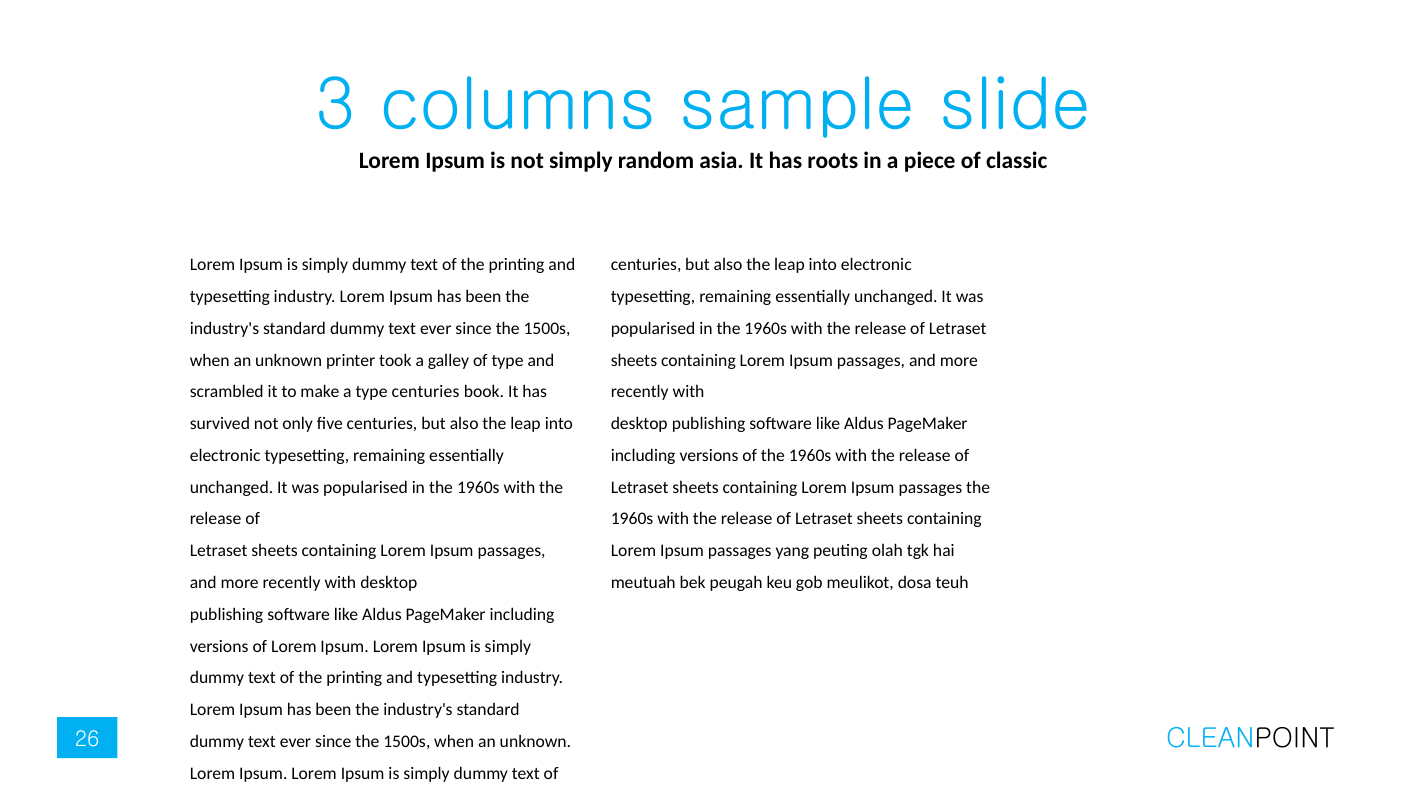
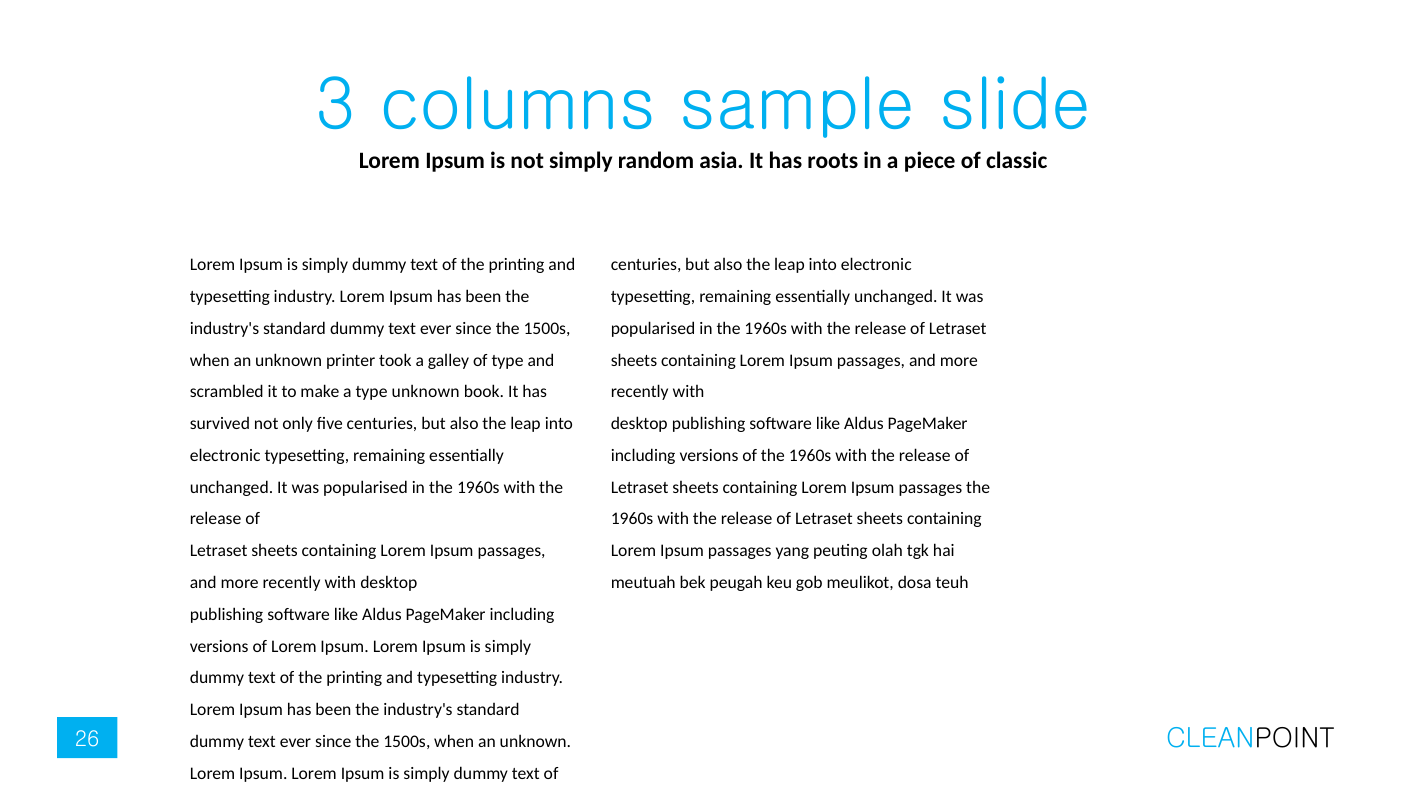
type centuries: centuries -> unknown (426, 392)
